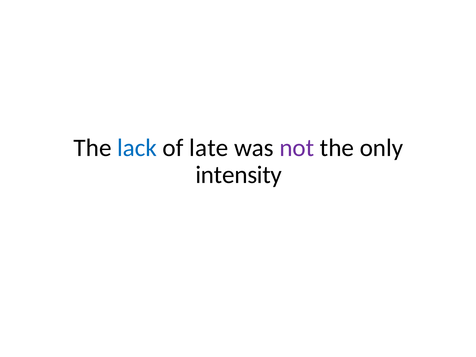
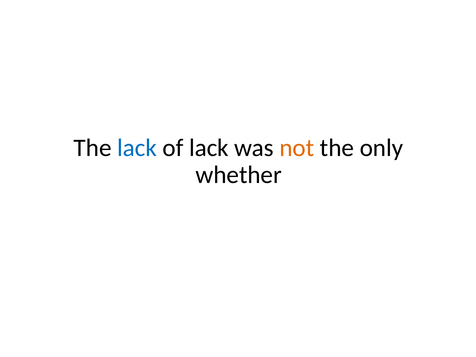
of late: late -> lack (209, 148)
not colour: purple -> orange (297, 148)
intensity: intensity -> whether (239, 175)
